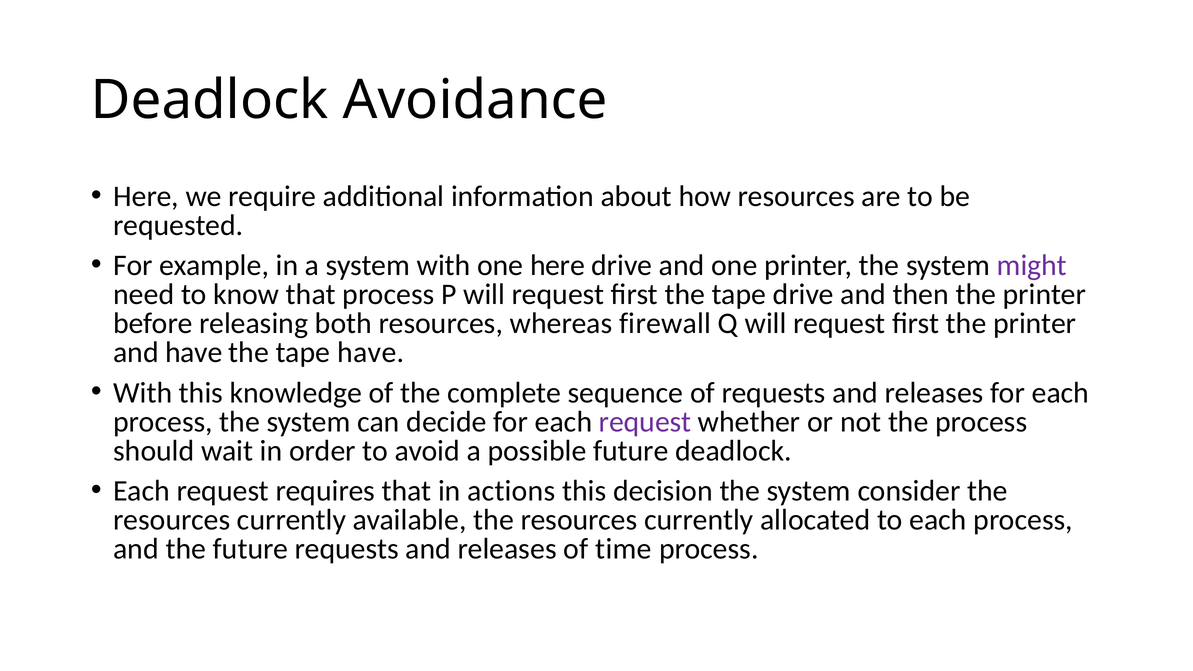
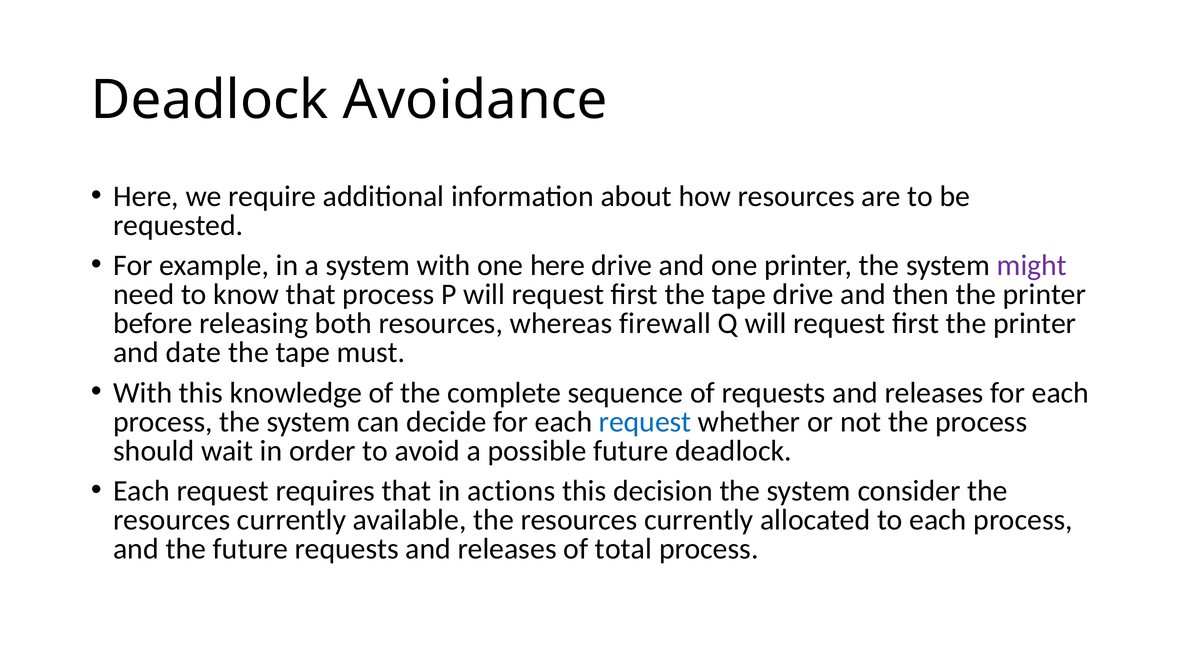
and have: have -> date (193, 353)
tape have: have -> must (371, 353)
request colour: purple -> blue (645, 422)
time: time -> total (624, 549)
